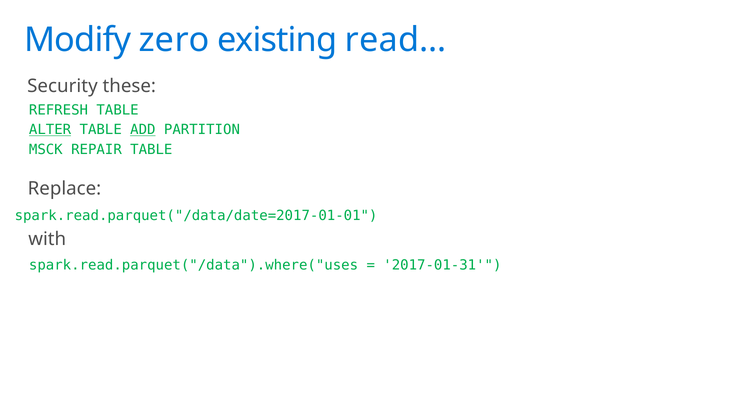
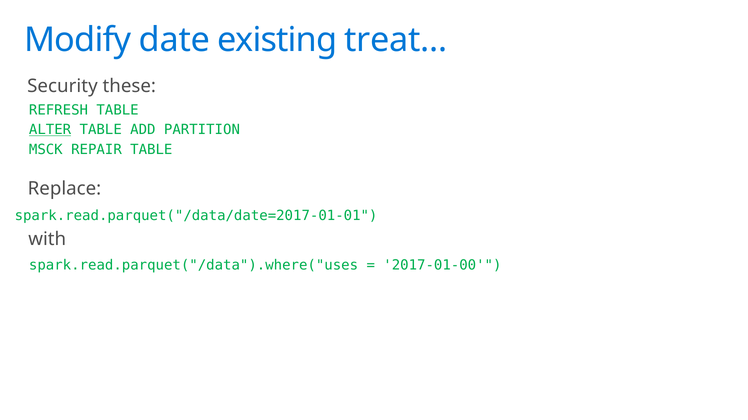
zero: zero -> date (174, 40)
read…: read… -> treat… (396, 40)
ADD underline: present -> none (143, 130)
2017-01-31: 2017-01-31 -> 2017-01-00 (442, 265)
